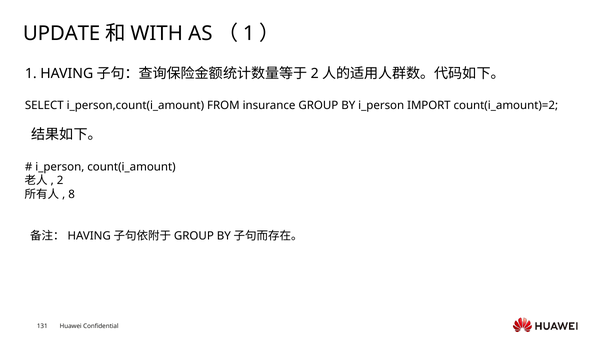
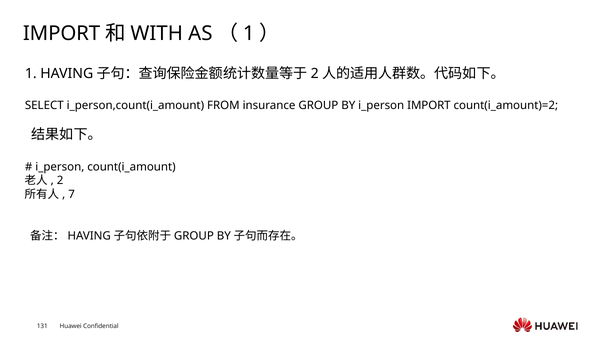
UPDATE: UPDATE -> IMPORT (62, 33)
8: 8 -> 7 (72, 195)
